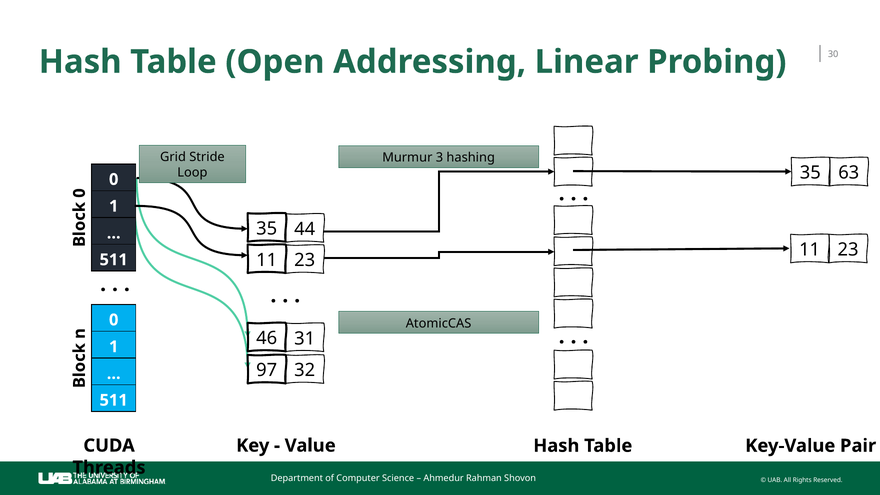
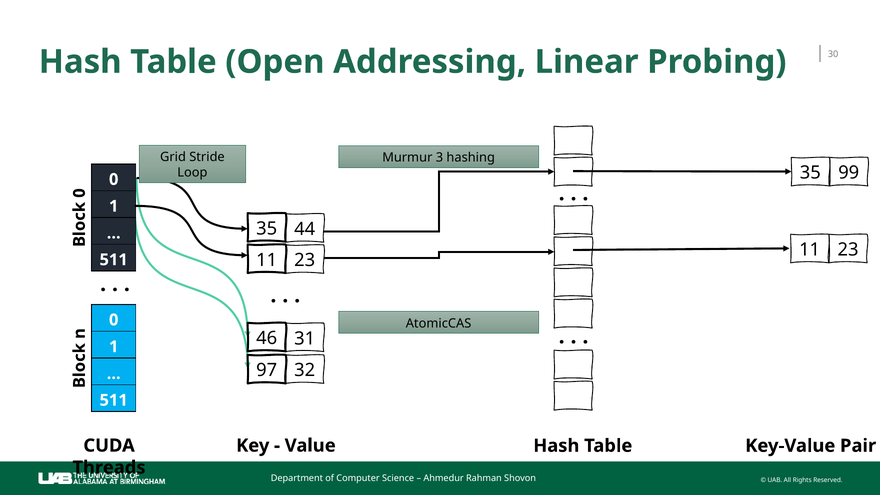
63: 63 -> 99 (849, 173)
